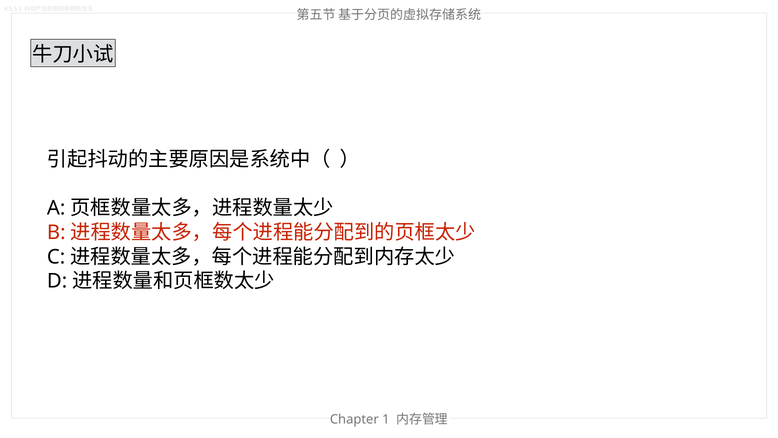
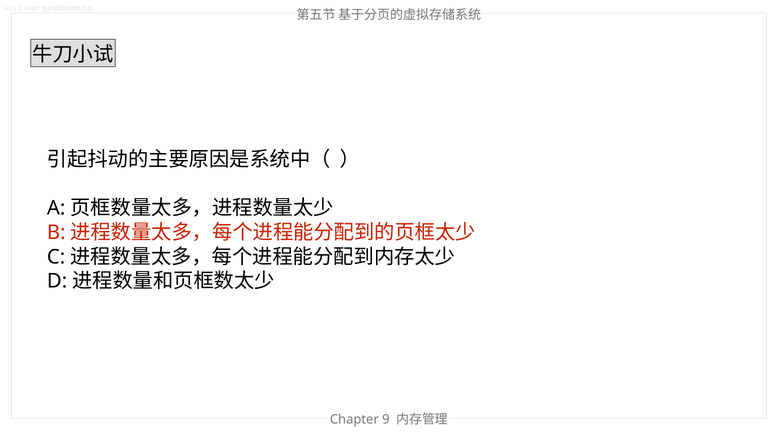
1: 1 -> 9 (386, 419)
